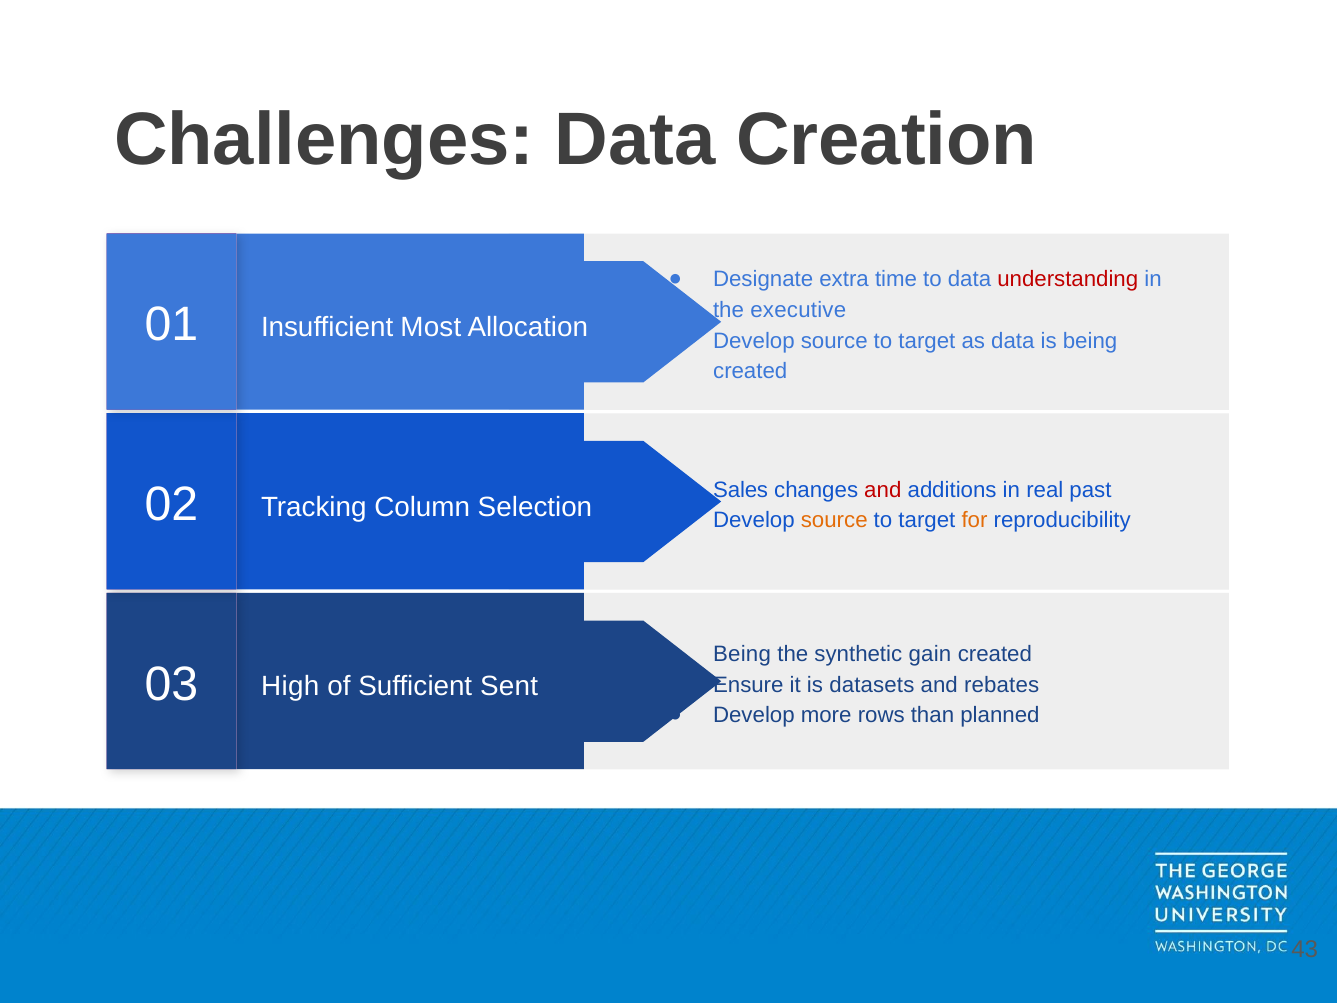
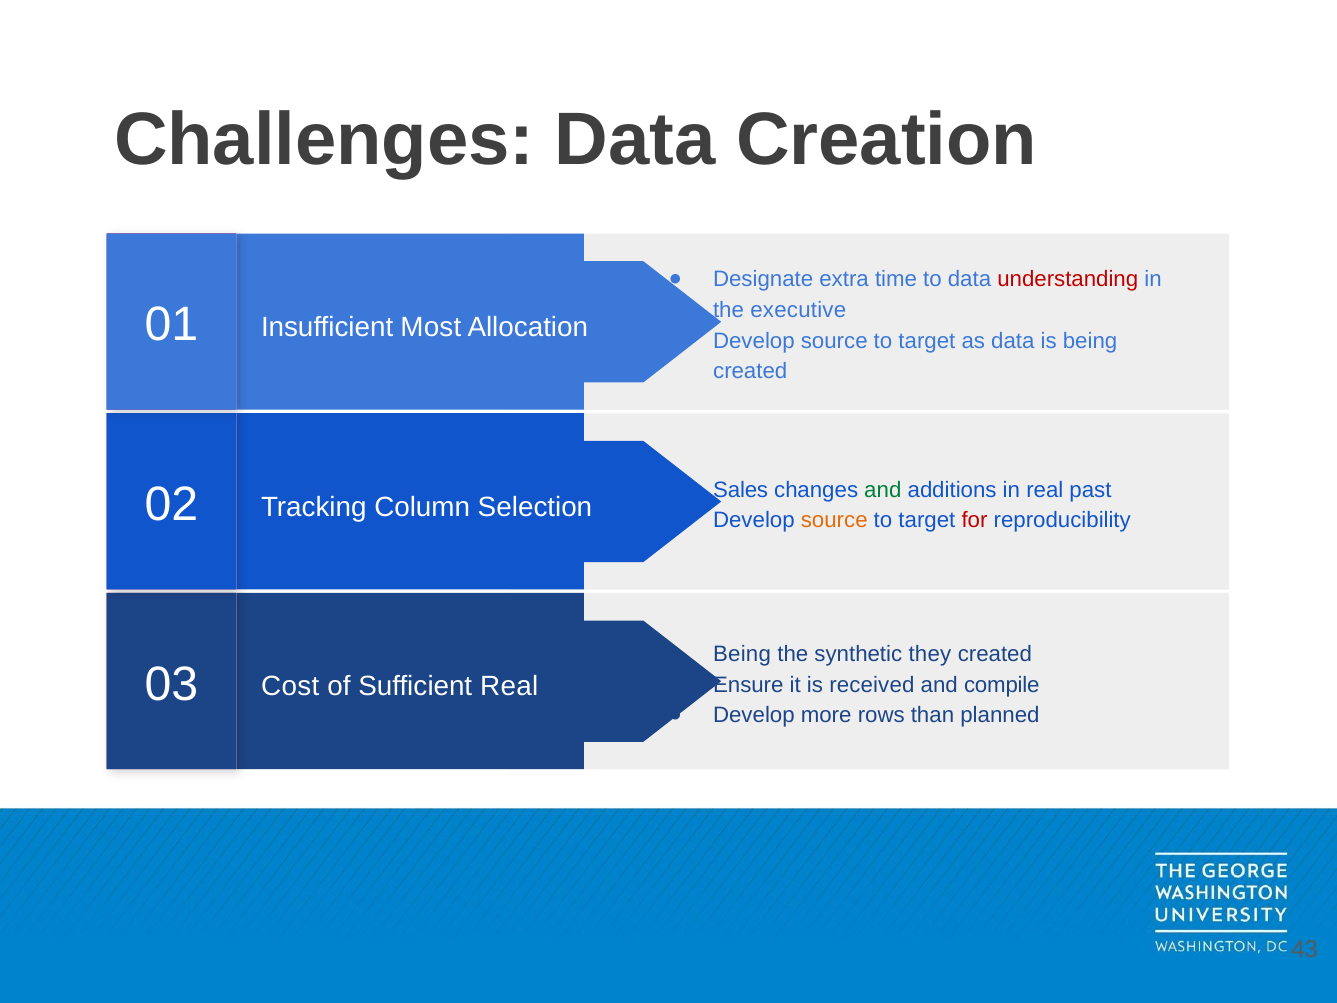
and colour: red -> green (883, 490)
for colour: orange -> red (975, 520)
gain: gain -> they (930, 654)
datasets: datasets -> received (872, 685)
rebates: rebates -> compile (1002, 685)
High: High -> Cost (290, 686)
Sufficient Sent: Sent -> Real (509, 686)
